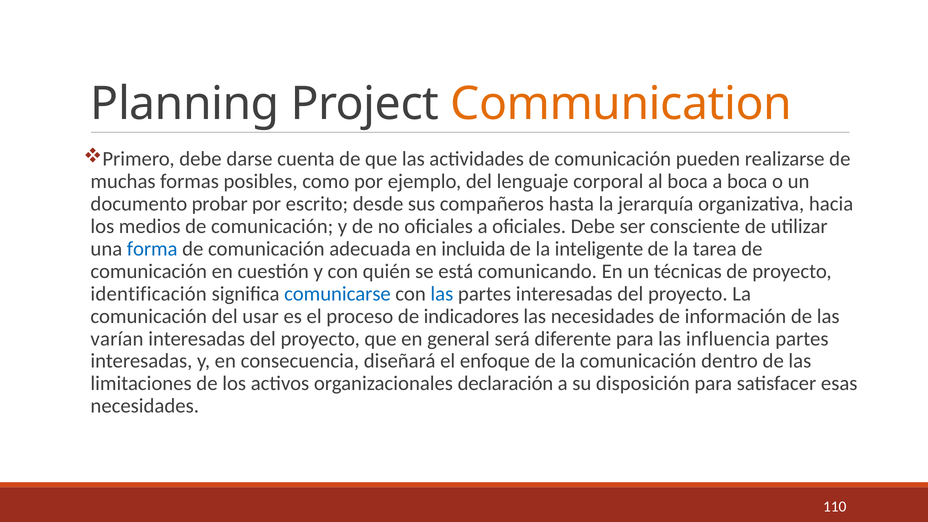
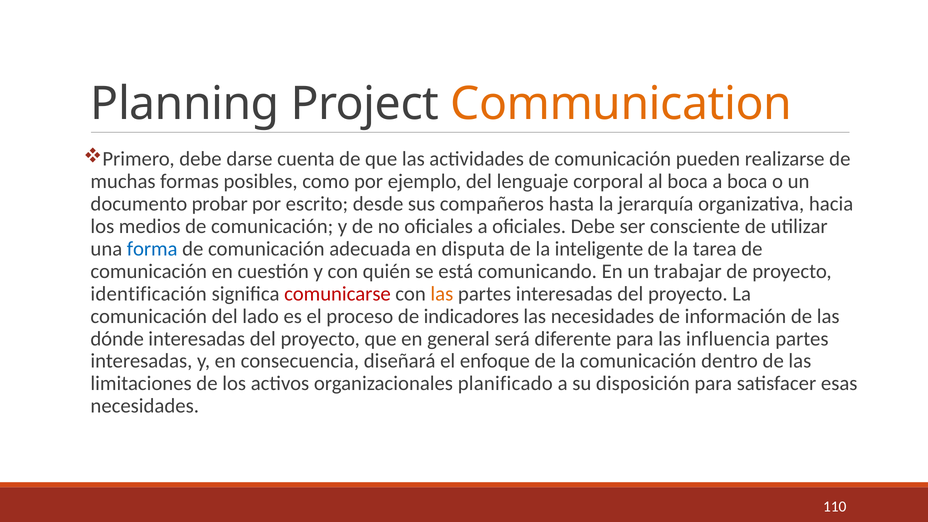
incluida: incluida -> disputa (473, 249)
técnicas: técnicas -> trabajar (688, 271)
comunicarse colour: blue -> red (337, 294)
las colour: blue -> orange (442, 294)
usar: usar -> lado (261, 316)
varían: varían -> dónde (117, 339)
declaración: declaración -> planificado (505, 384)
